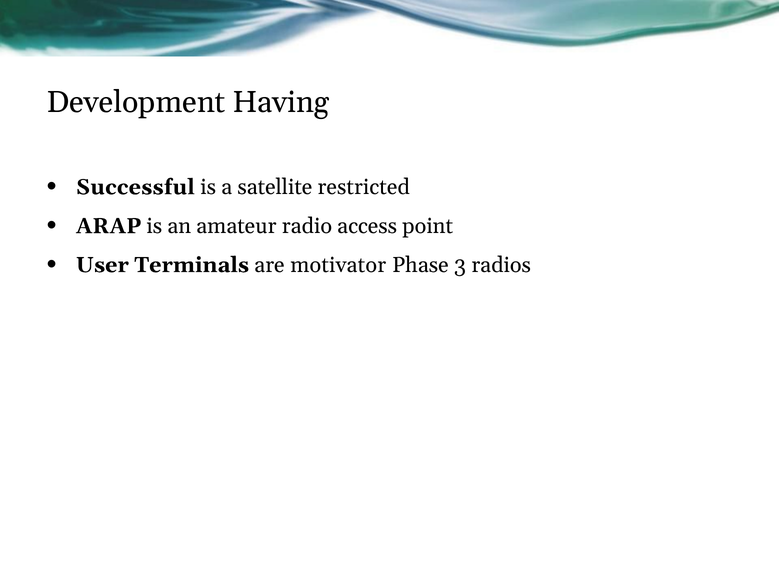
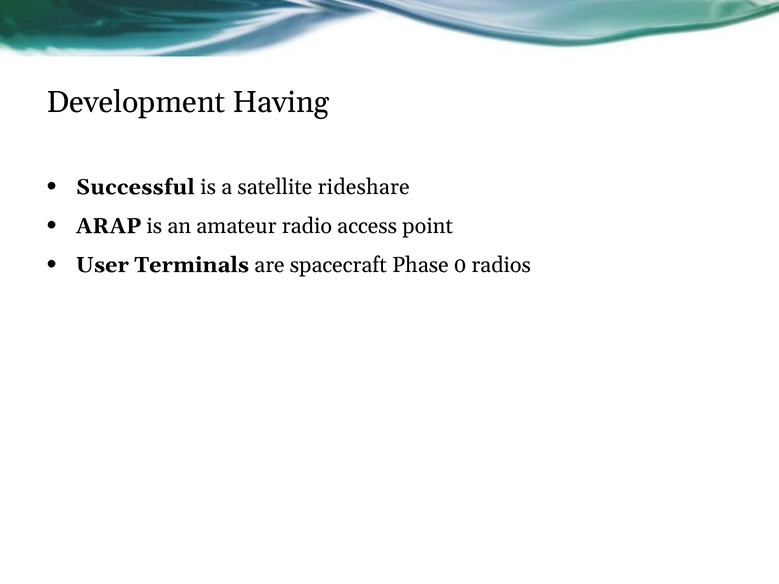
restricted: restricted -> rideshare (364, 187)
motivator: motivator -> spacecraft (338, 265)
3: 3 -> 0 (460, 265)
